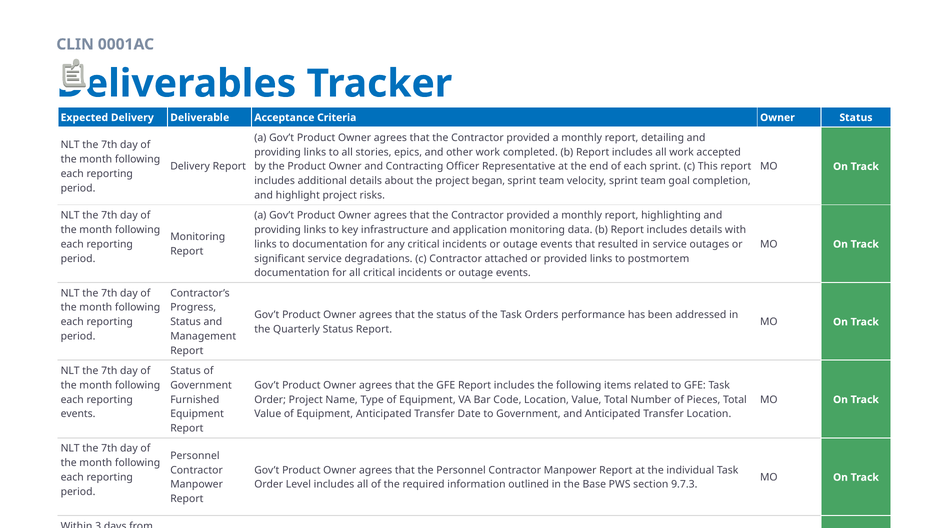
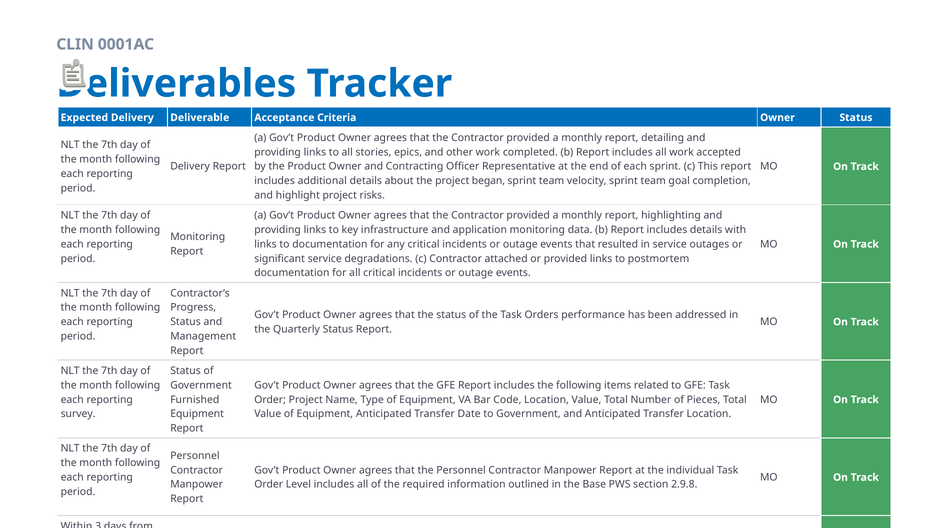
events: events -> survey (78, 414)
9.7.3: 9.7.3 -> 2.9.8 (684, 484)
